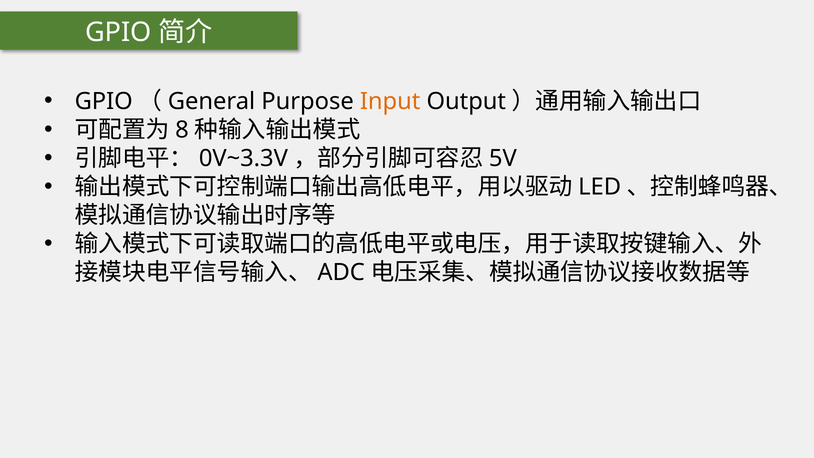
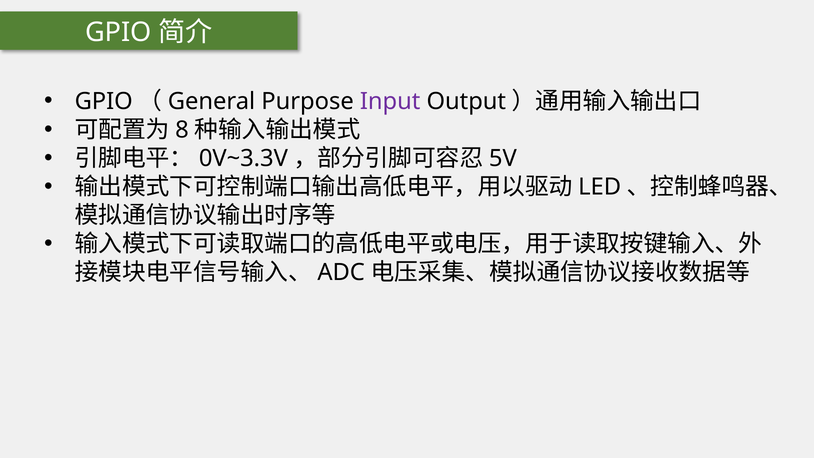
Input colour: orange -> purple (390, 101)
